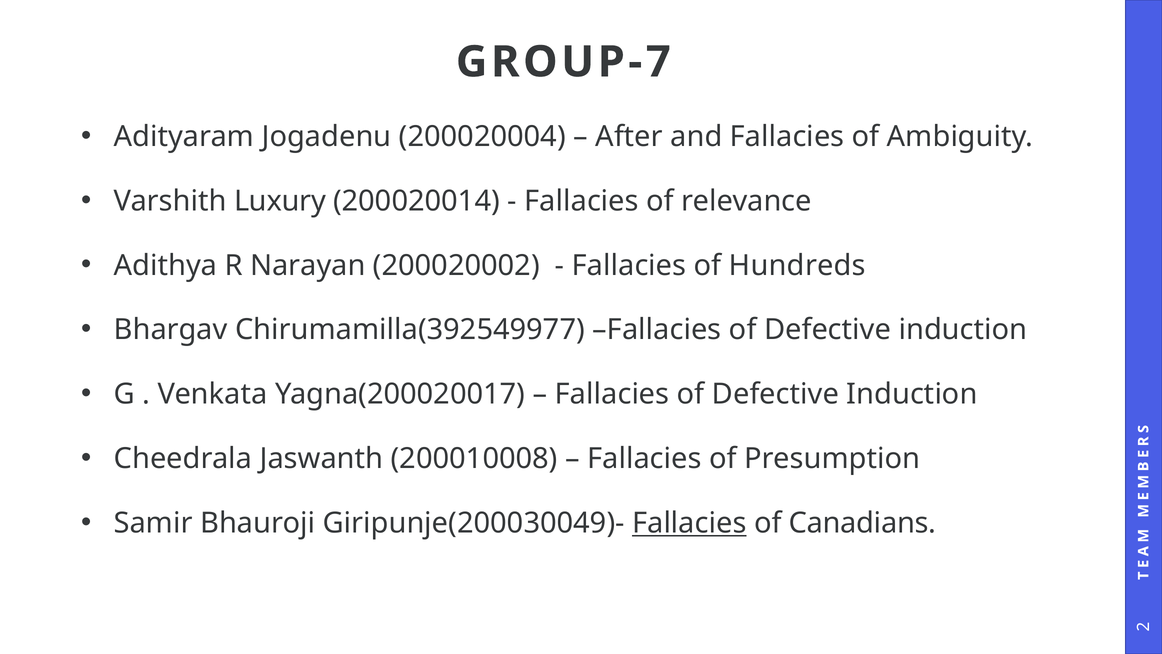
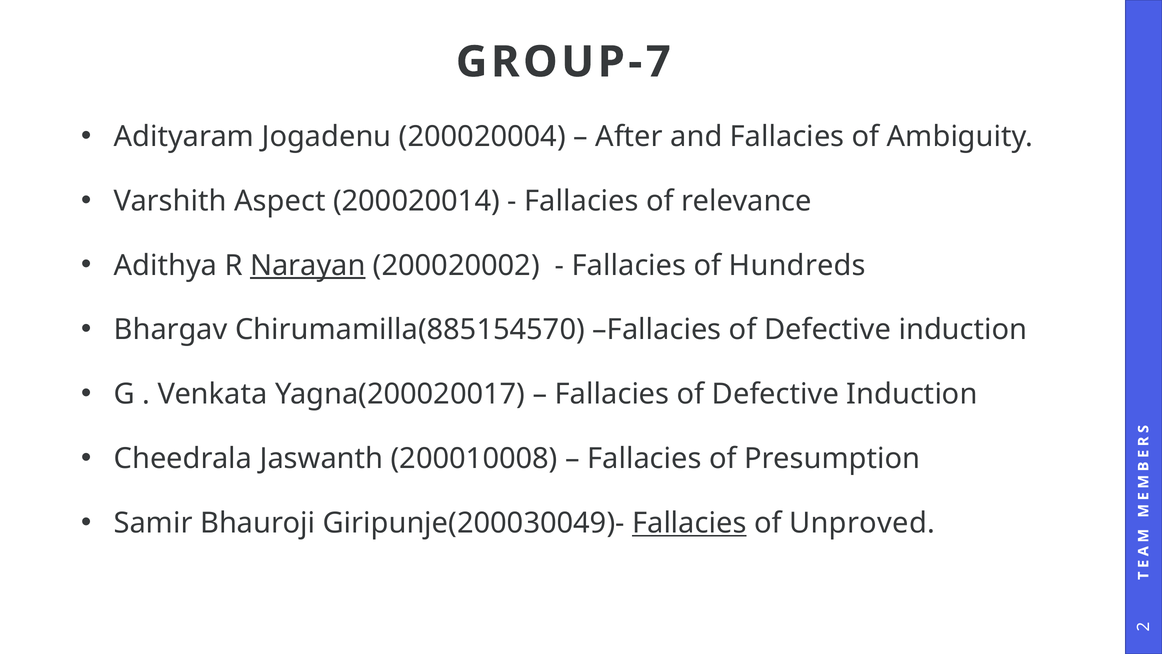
Luxury: Luxury -> Aspect (280, 201)
Narayan underline: none -> present (308, 265)
Chirumamilla(392549977: Chirumamilla(392549977 -> Chirumamilla(885154570 (410, 330)
Canadians: Canadians -> Unproved (862, 523)
